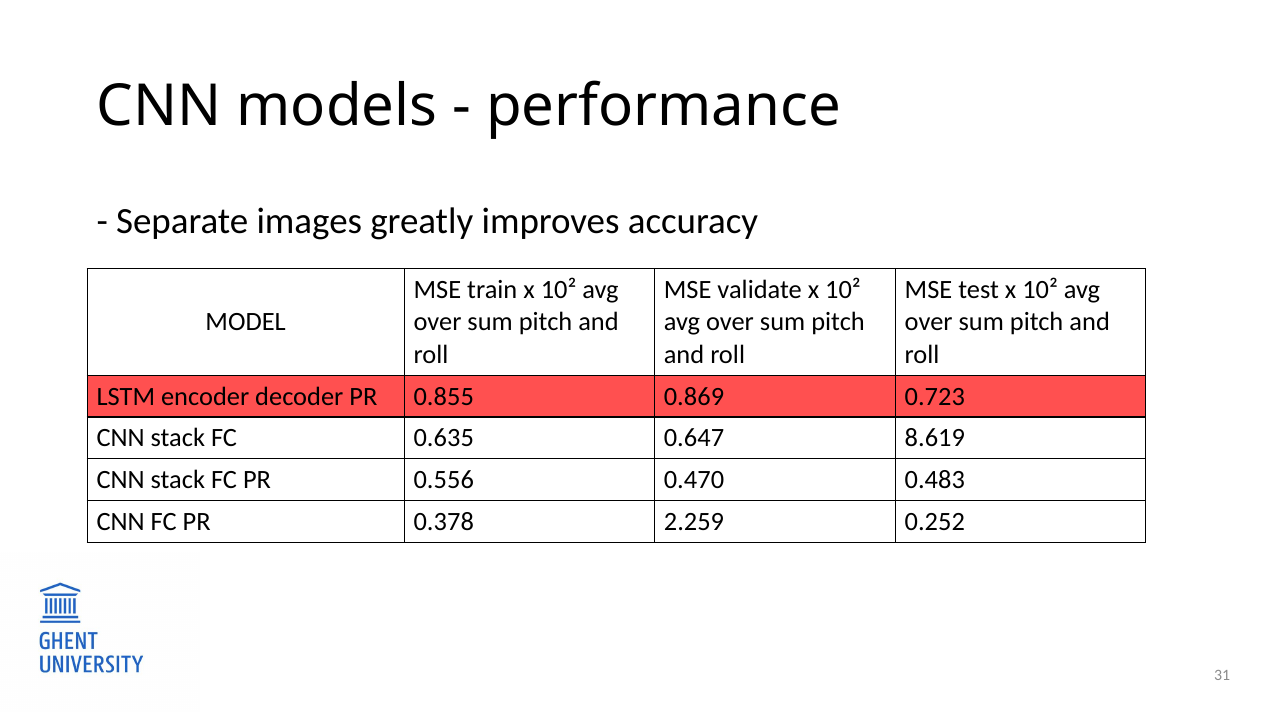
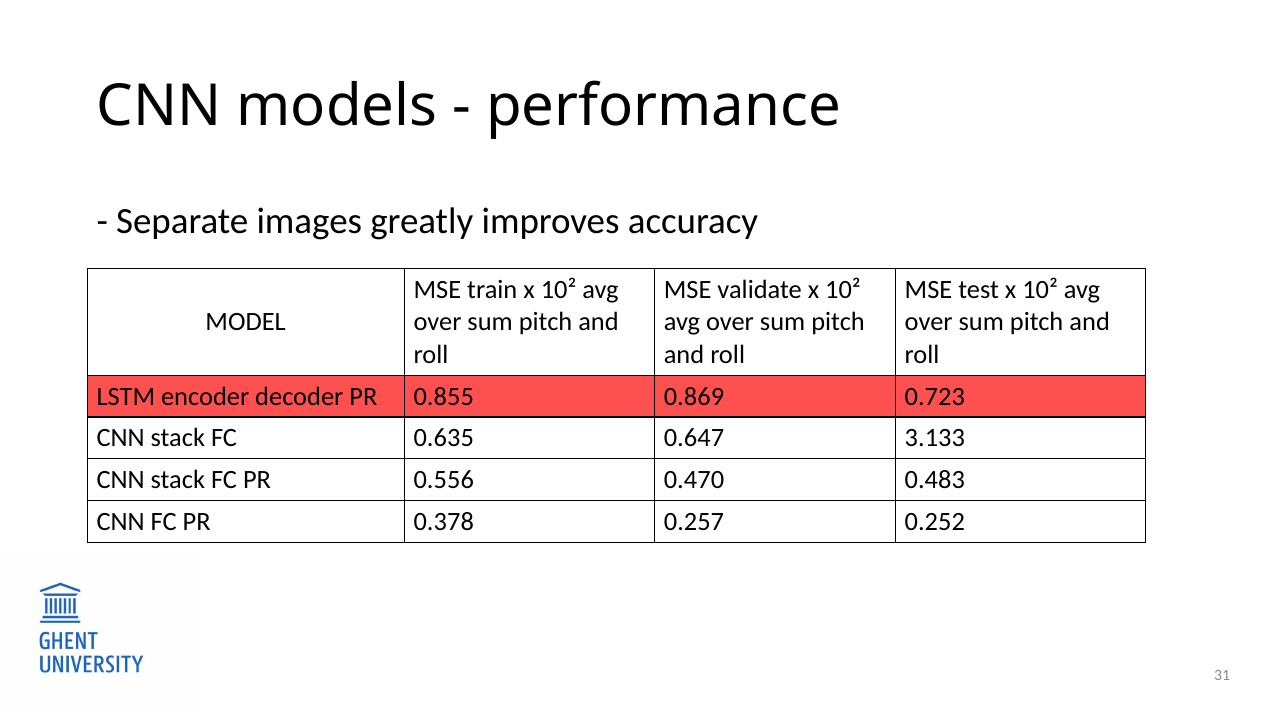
8.619: 8.619 -> 3.133 (935, 439)
2.259: 2.259 -> 0.257 (694, 522)
